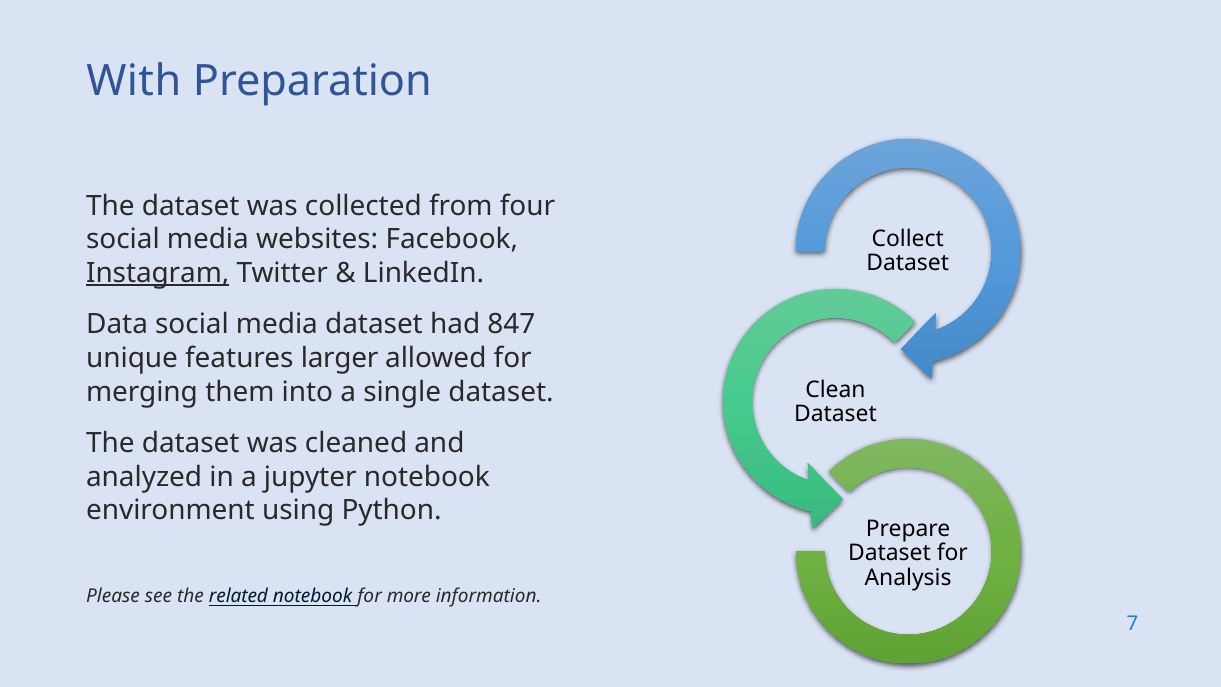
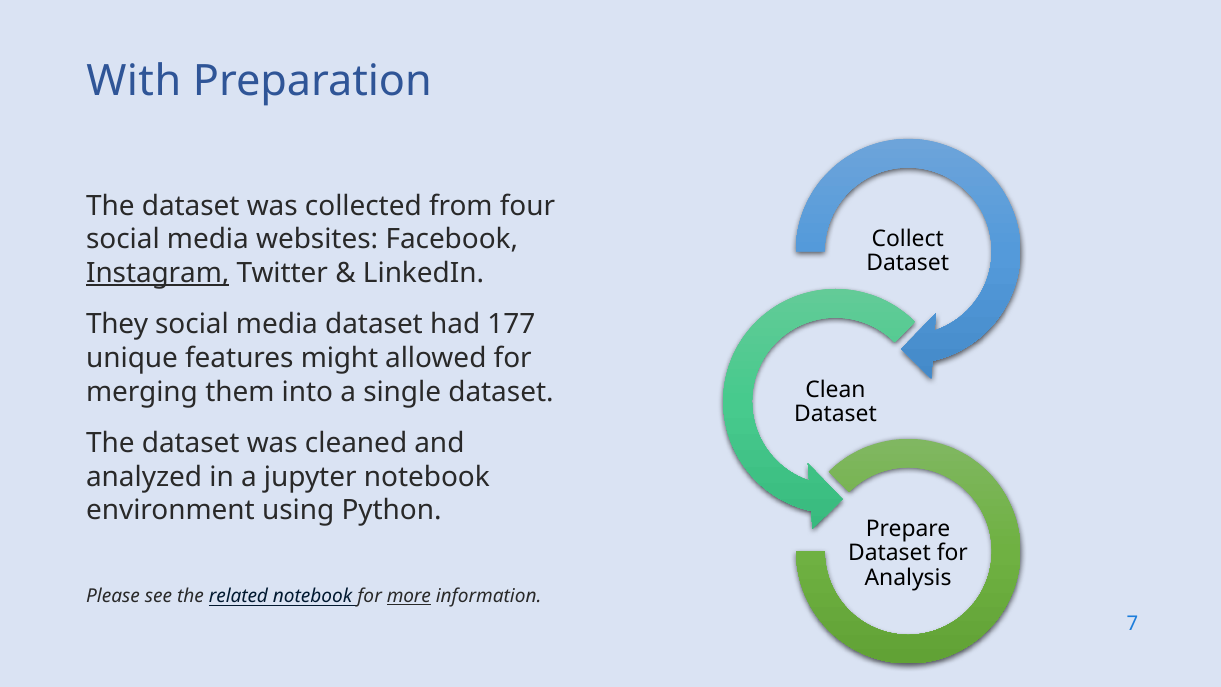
Data: Data -> They (117, 325)
847: 847 -> 177 (511, 325)
larger: larger -> might (340, 358)
more underline: none -> present (409, 596)
